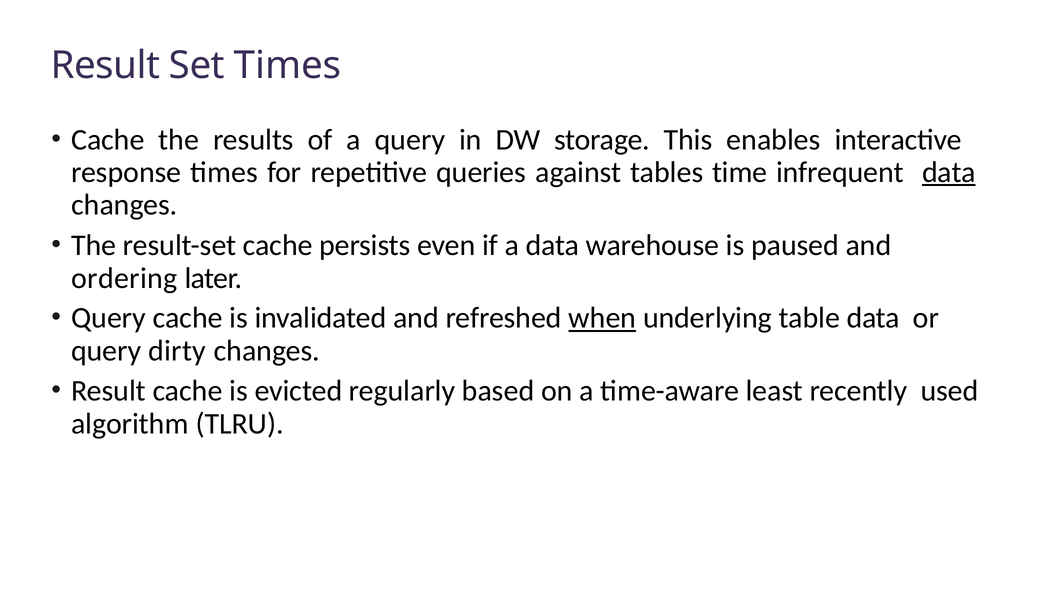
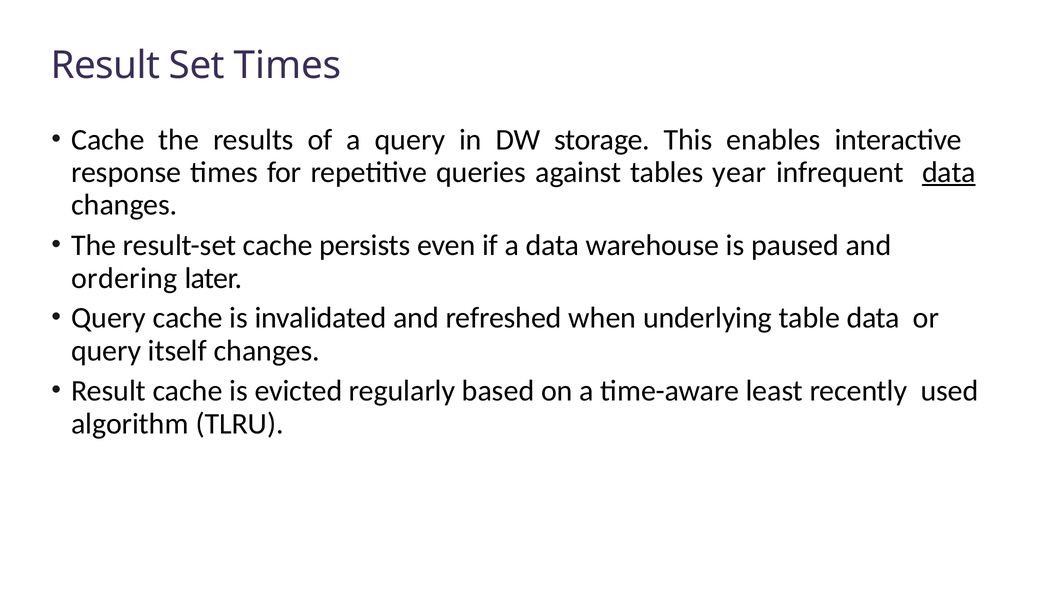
time: time -> year (739, 172)
when underline: present -> none (602, 318)
dirty: dirty -> itself (177, 351)
